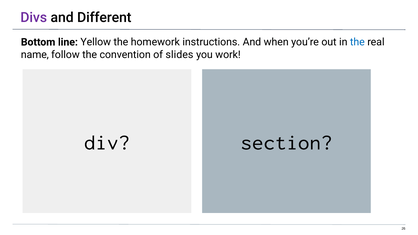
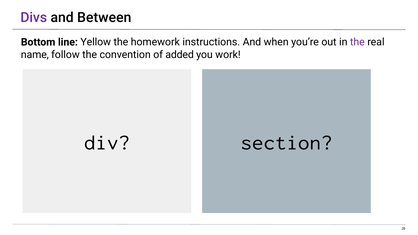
Different: Different -> Between (104, 18)
the colour: blue -> purple (357, 42)
slides: slides -> added (180, 55)
